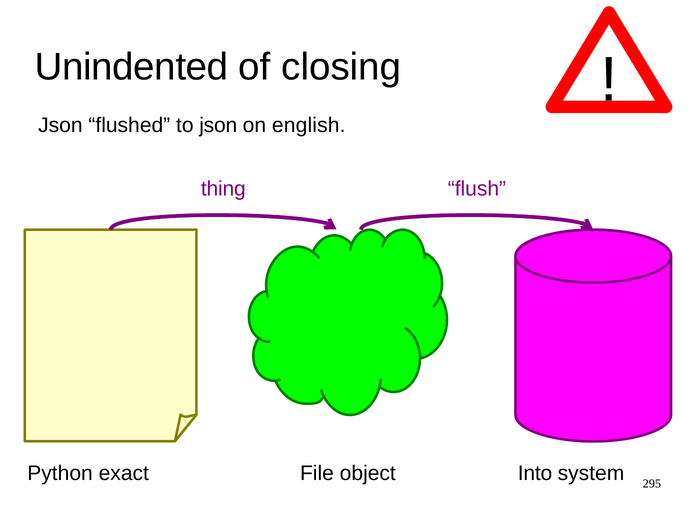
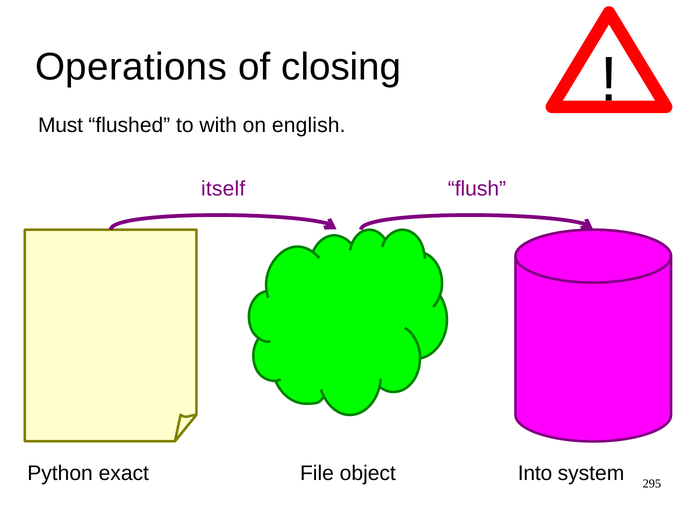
Unindented: Unindented -> Operations (131, 67)
Json: Json -> Must (60, 125)
to json: json -> with (218, 125)
thing: thing -> itself (223, 189)
